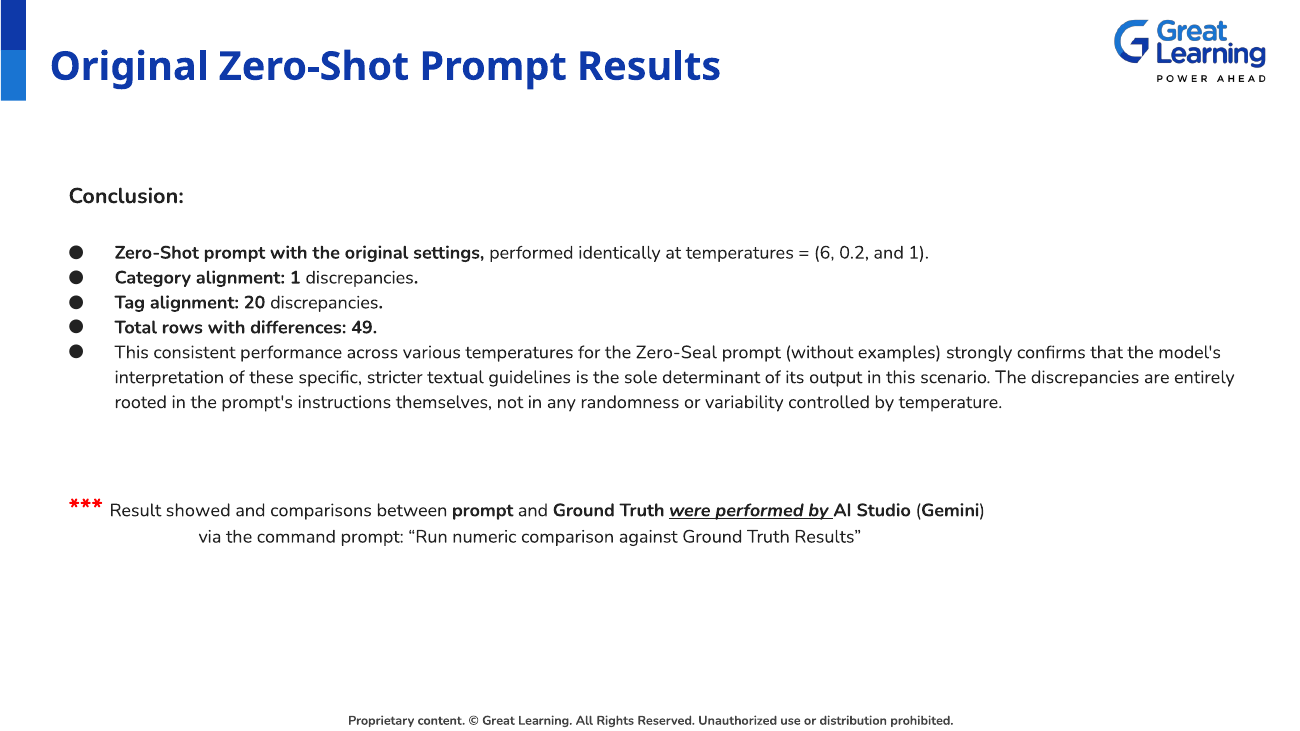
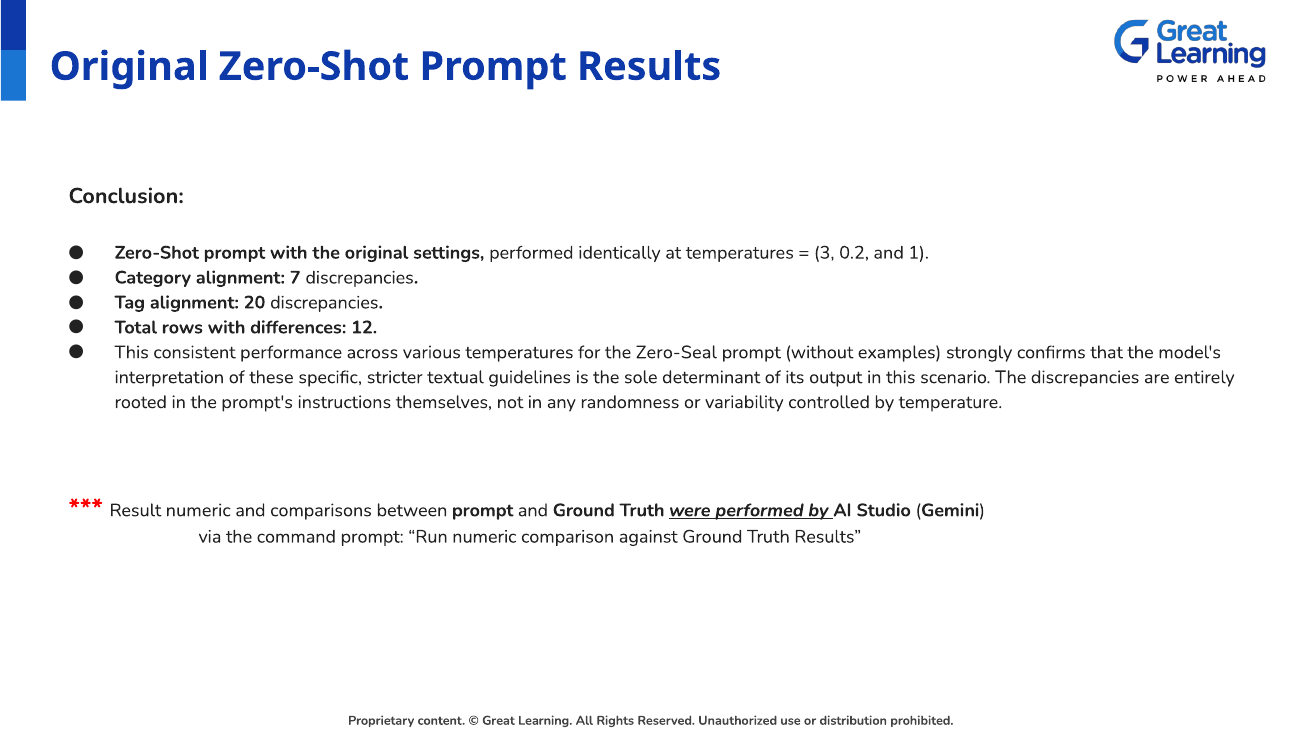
6: 6 -> 3 (824, 253)
alignment 1: 1 -> 7 (295, 278)
49: 49 -> 12 (364, 328)
Result showed: showed -> numeric (198, 511)
